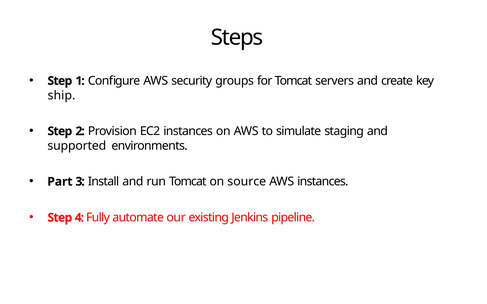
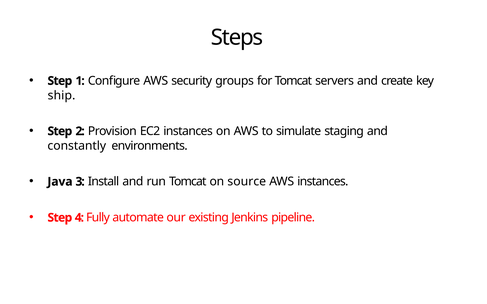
supported: supported -> constantly (77, 146)
Part: Part -> Java (60, 182)
